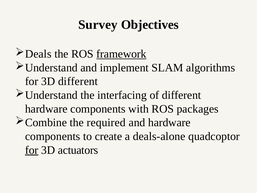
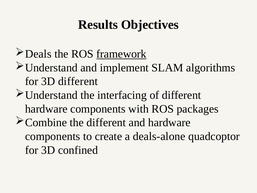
Survey: Survey -> Results (98, 25)
the required: required -> different (106, 122)
for underline: present -> none (32, 150)
actuators: actuators -> confined (78, 150)
